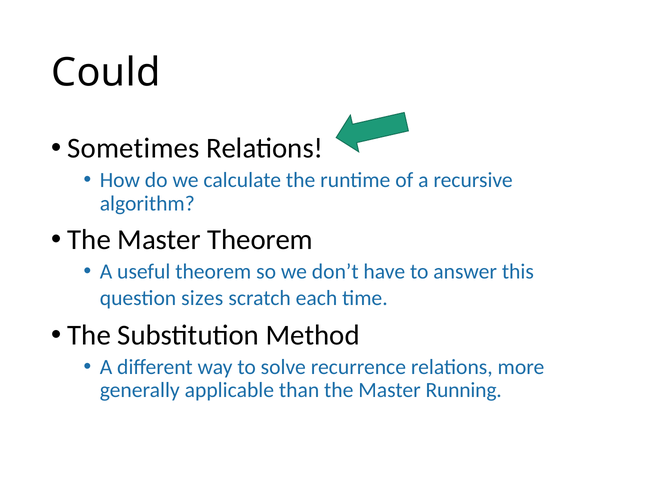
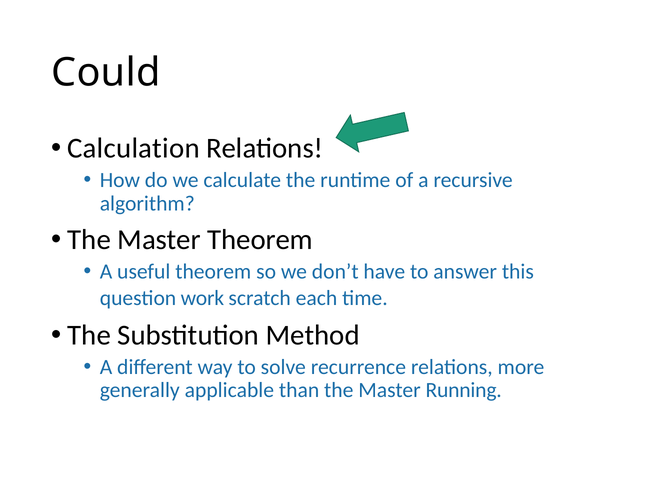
Sometimes: Sometimes -> Calculation (133, 148)
sizes: sizes -> work (202, 298)
